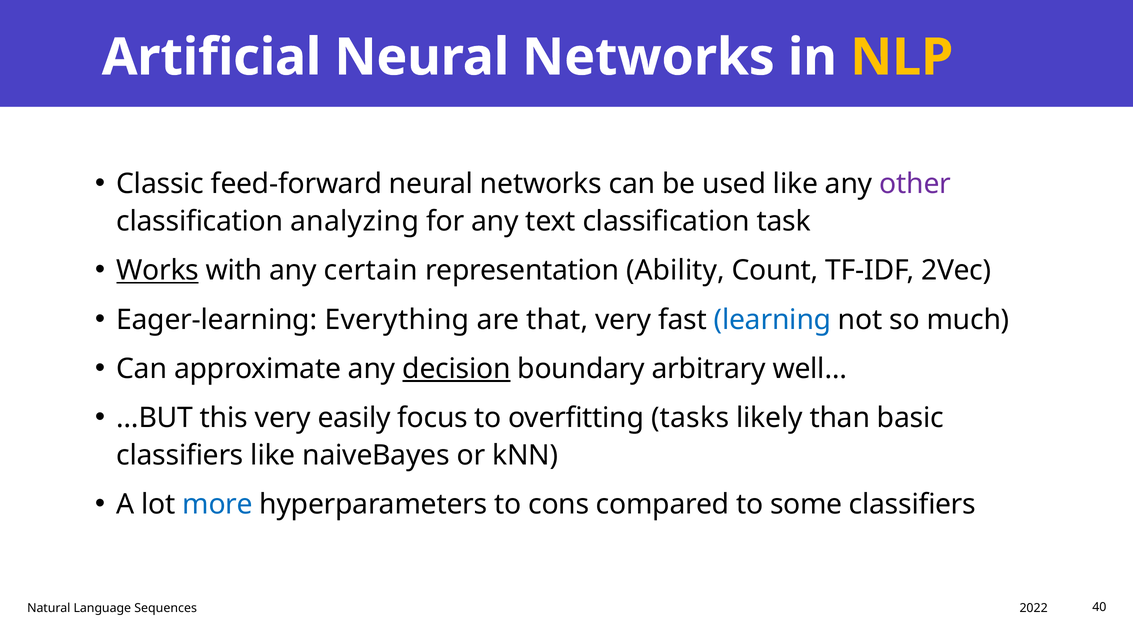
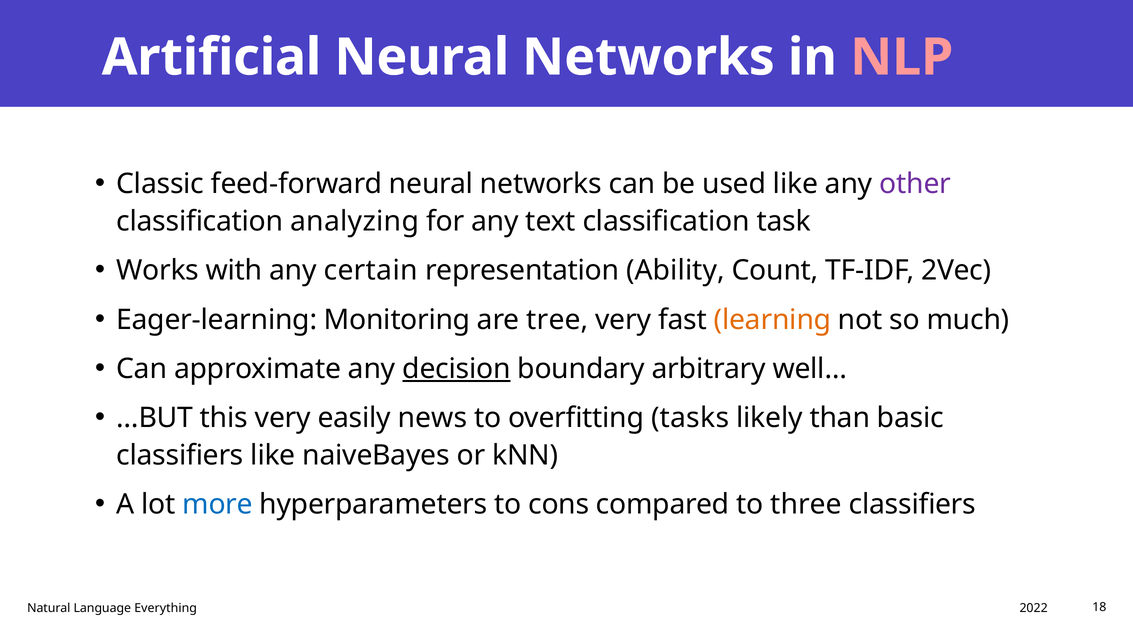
NLP colour: yellow -> pink (902, 57)
Works underline: present -> none (158, 271)
Everything: Everything -> Monitoring (397, 320)
that: that -> tree (557, 320)
learning colour: blue -> orange (773, 320)
focus: focus -> news (432, 418)
some: some -> three (806, 505)
Sequences: Sequences -> Everything (166, 608)
40: 40 -> 18 (1099, 608)
